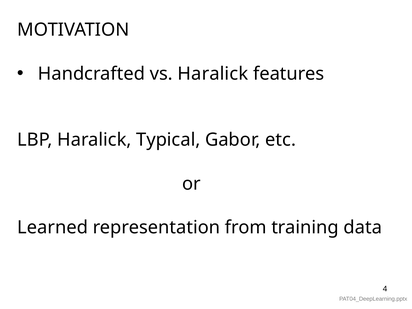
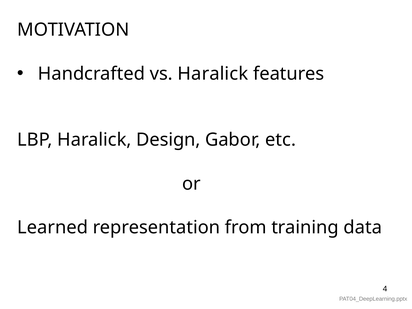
Typical: Typical -> Design (168, 140)
